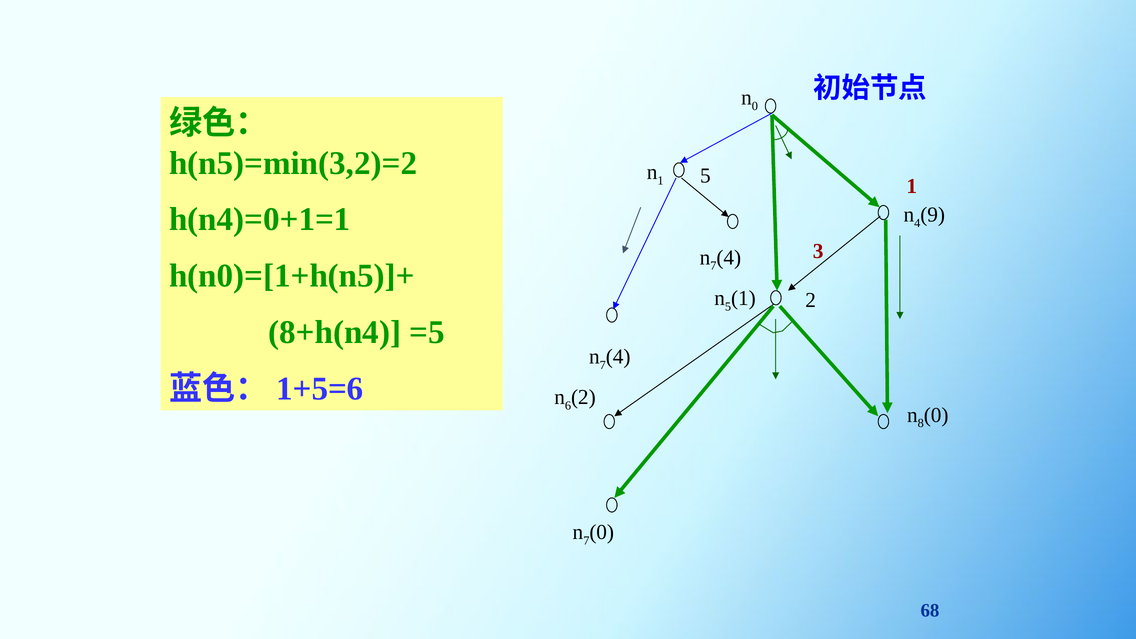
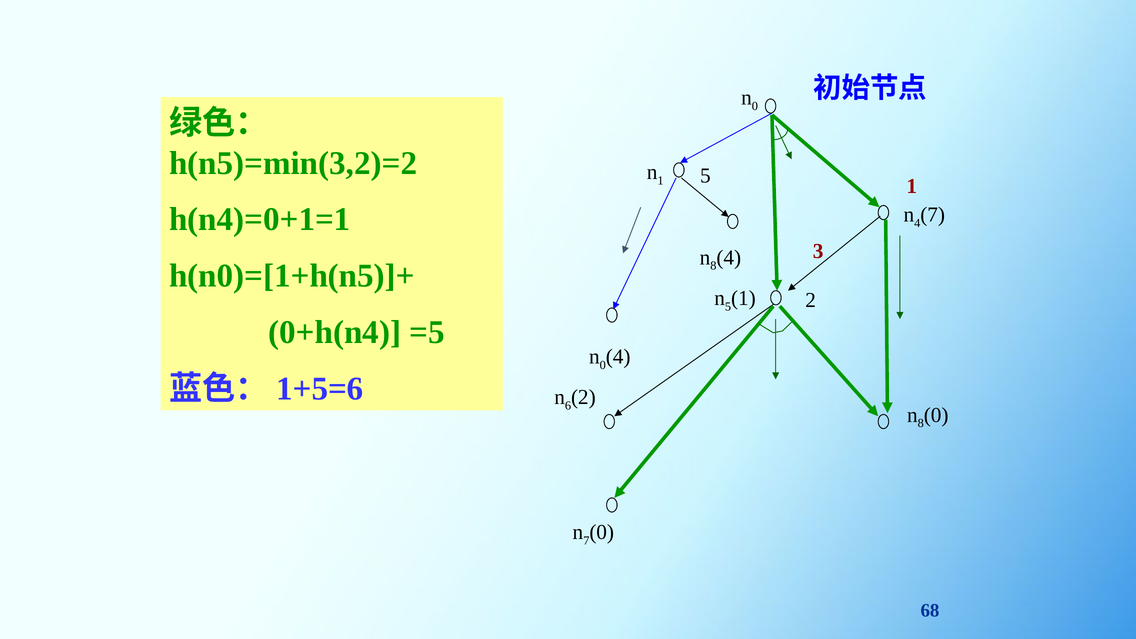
9: 9 -> 7 (933, 215)
7: 7 -> 8 (713, 266)
8+h(n4: 8+h(n4 -> 0+h(n4 (335, 332)
7: 7 -> 0 (603, 365)
